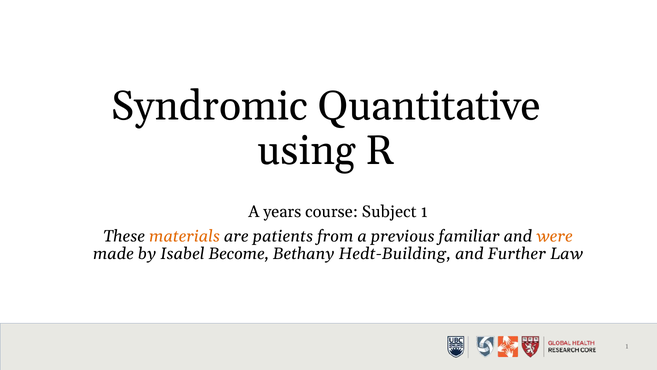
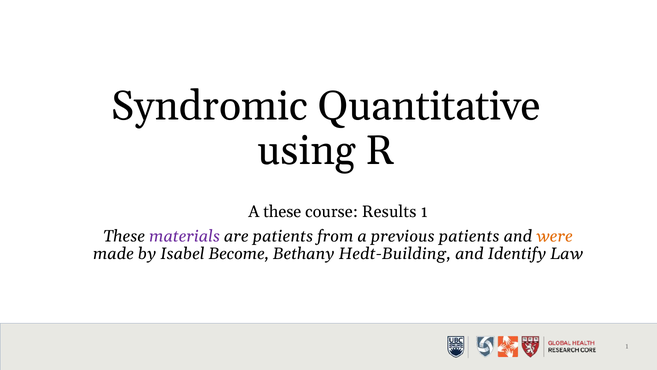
A years: years -> these (282, 211)
Subject: Subject -> Results (389, 211)
materials colour: orange -> purple (185, 236)
previous familiar: familiar -> patients (469, 236)
Further: Further -> Identify (517, 254)
